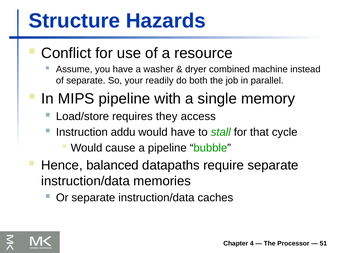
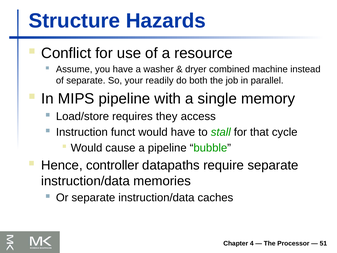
addu: addu -> funct (123, 132)
balanced: balanced -> controller (113, 165)
